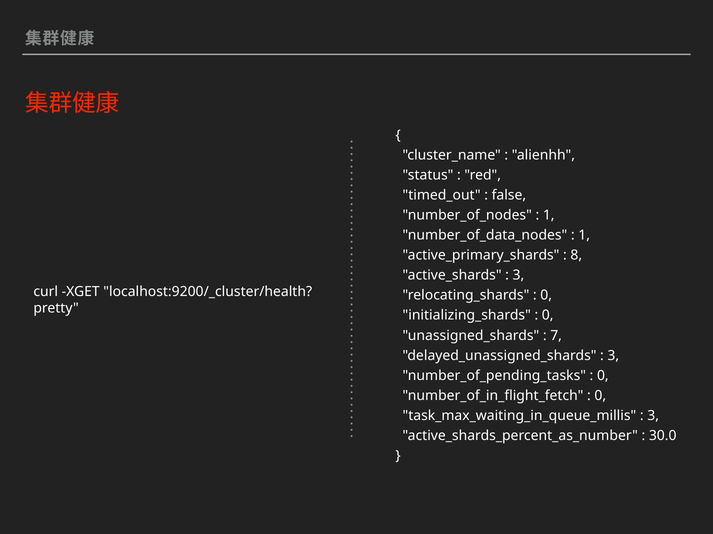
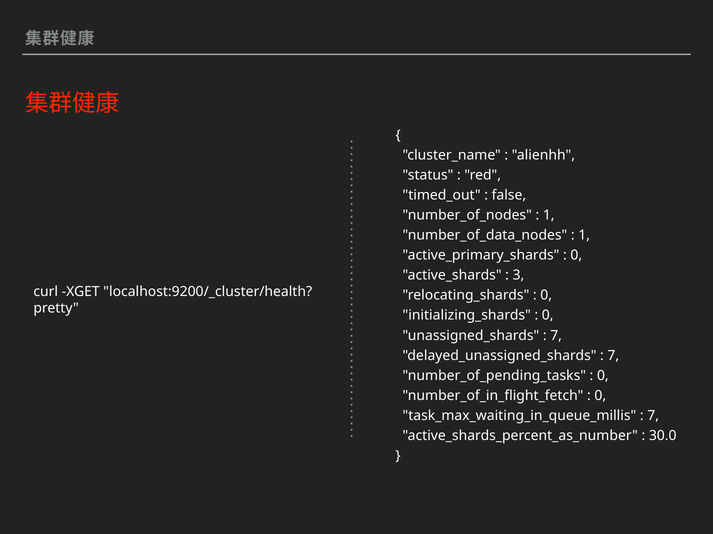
8: 8 -> 0 (576, 256)
3: 3 -> 7 (613, 356)
3: 3 -> 7 (653, 416)
